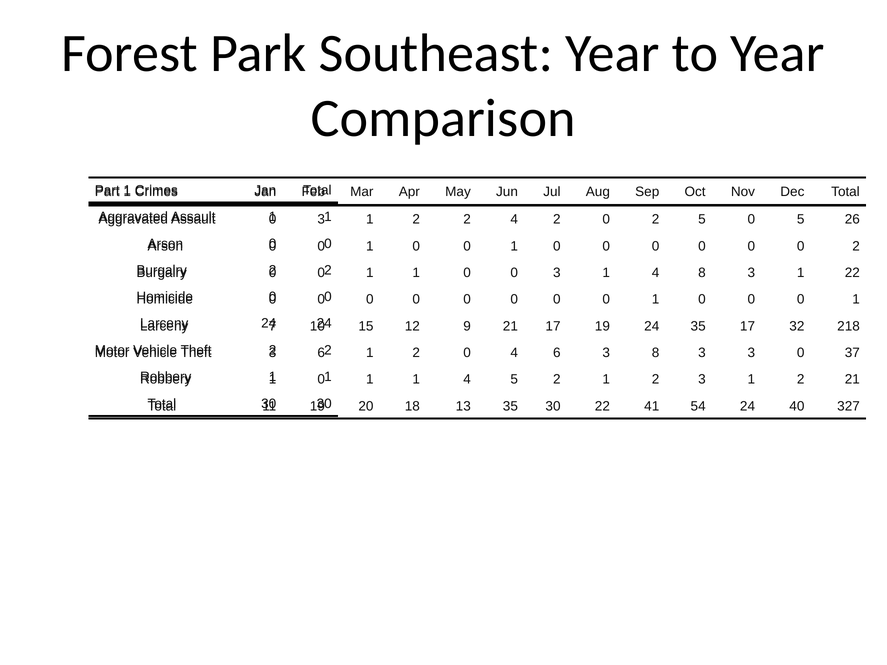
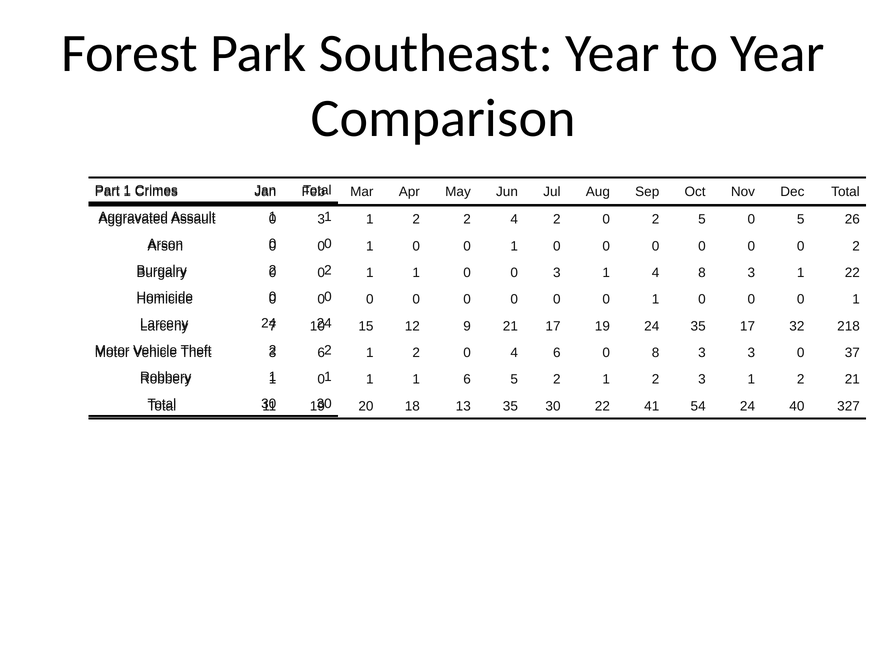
6 3: 3 -> 0 (606, 353)
1 1 4: 4 -> 6 (467, 380)
